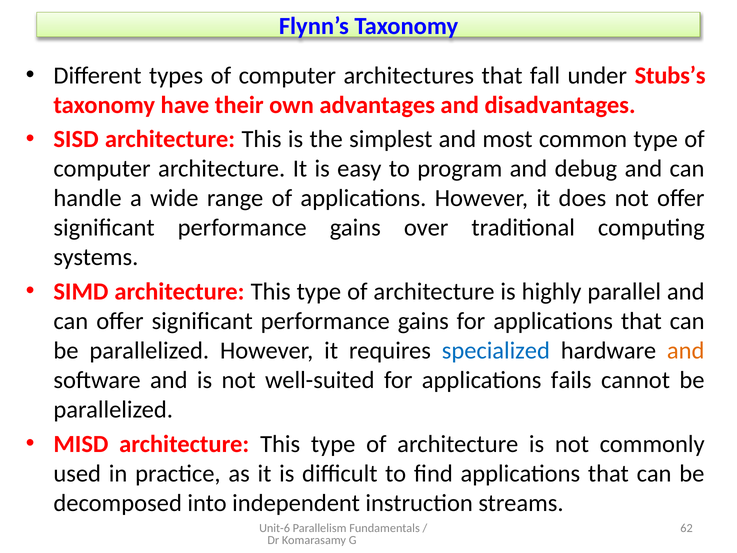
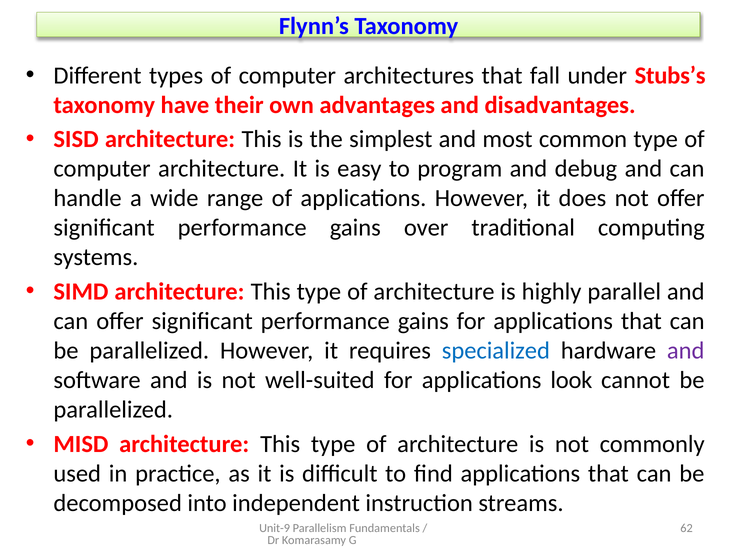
and colour: orange -> purple (686, 351)
fails: fails -> look (571, 380)
Unit-6: Unit-6 -> Unit-9 (275, 528)
